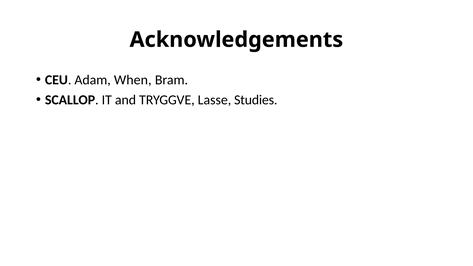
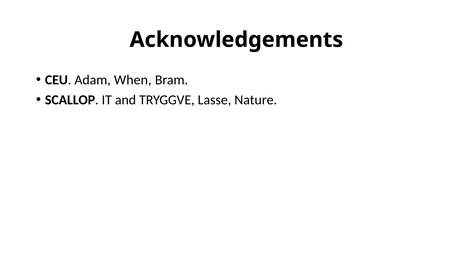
Studies: Studies -> Nature (256, 100)
